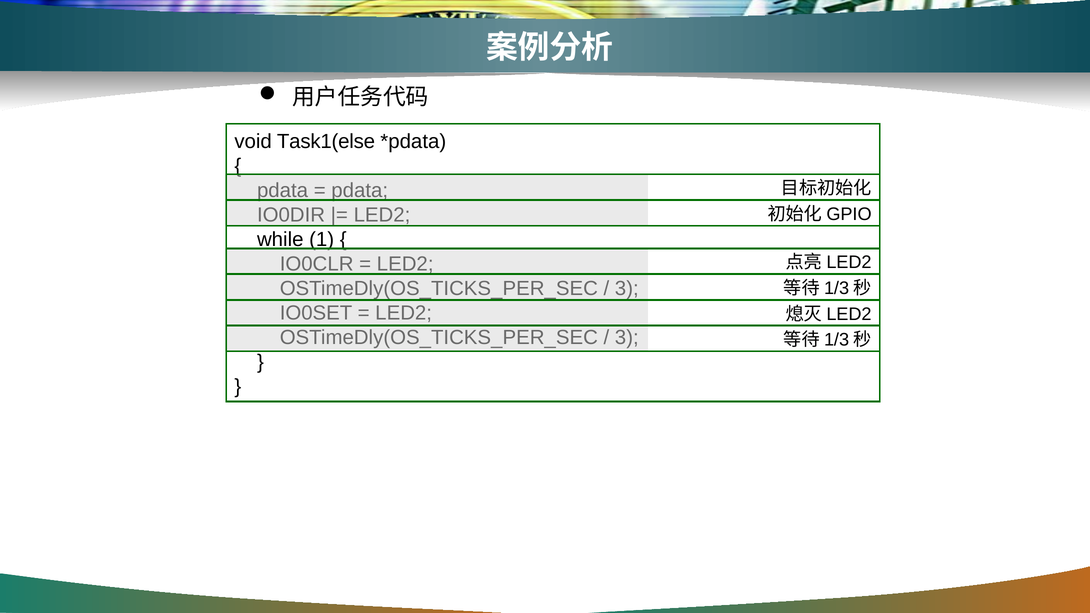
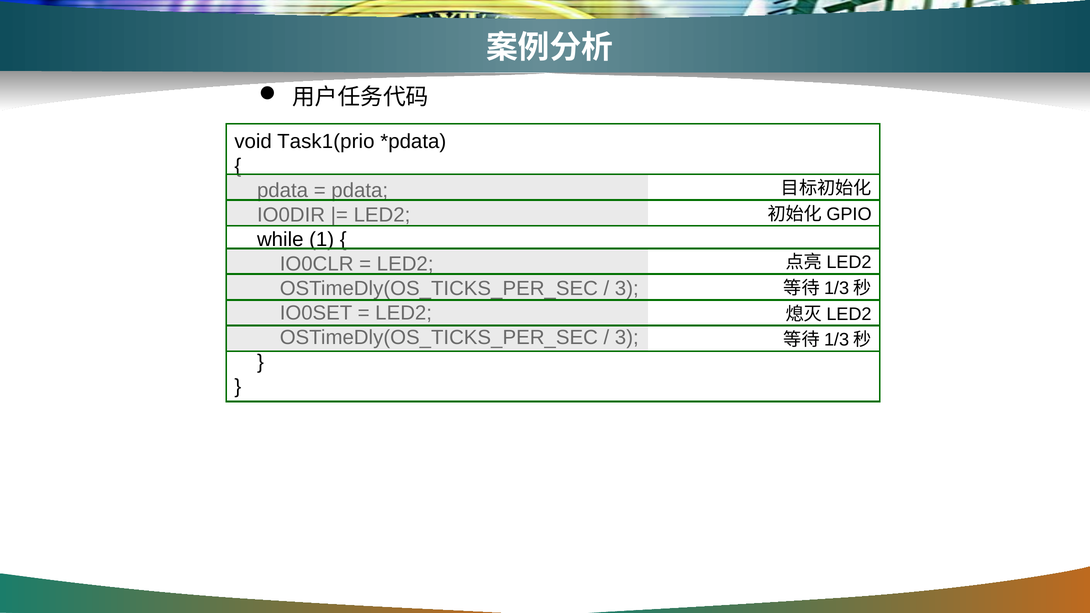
Task1(else: Task1(else -> Task1(prio (326, 142)
